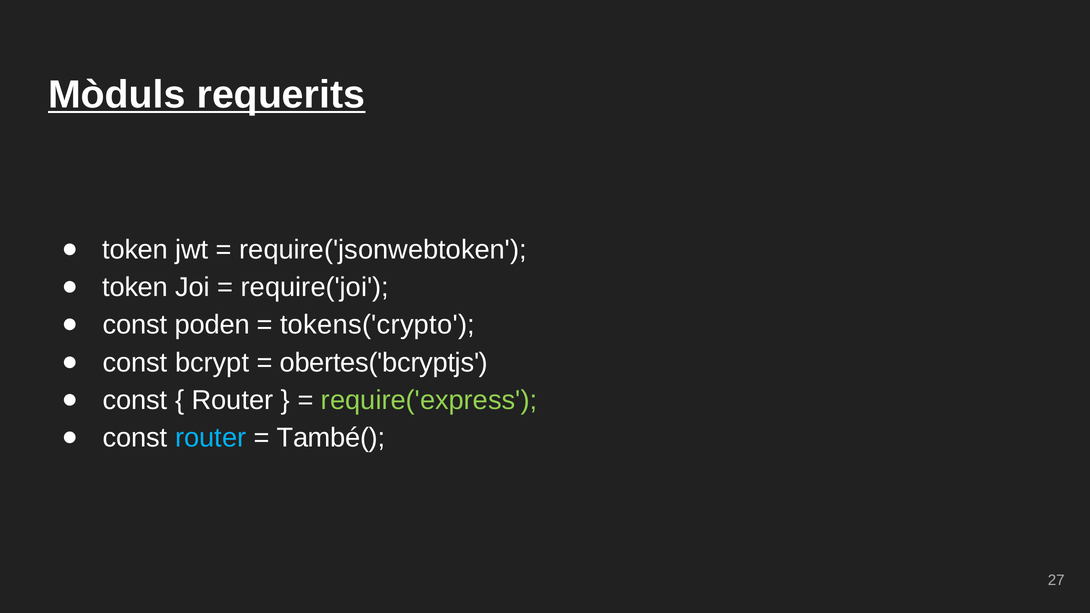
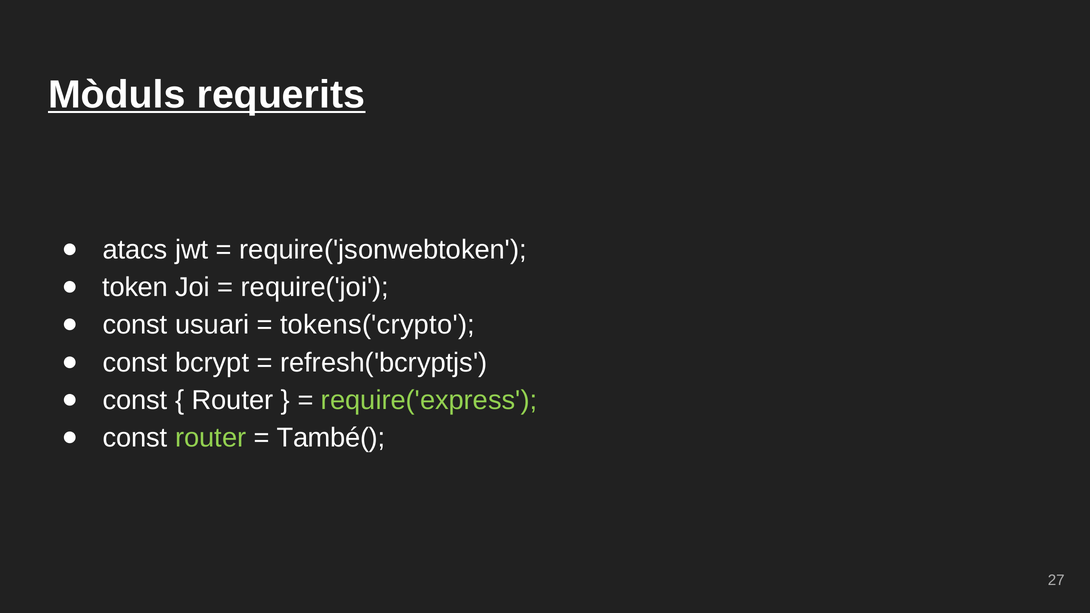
token: token -> atacs (135, 250)
poden: poden -> usuari (212, 325)
obertes('bcryptjs: obertes('bcryptjs -> refresh('bcryptjs (384, 363)
router colour: light blue -> light green (211, 438)
